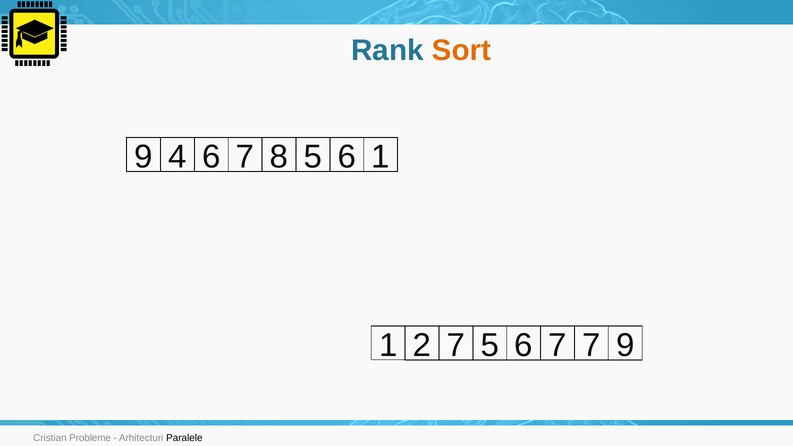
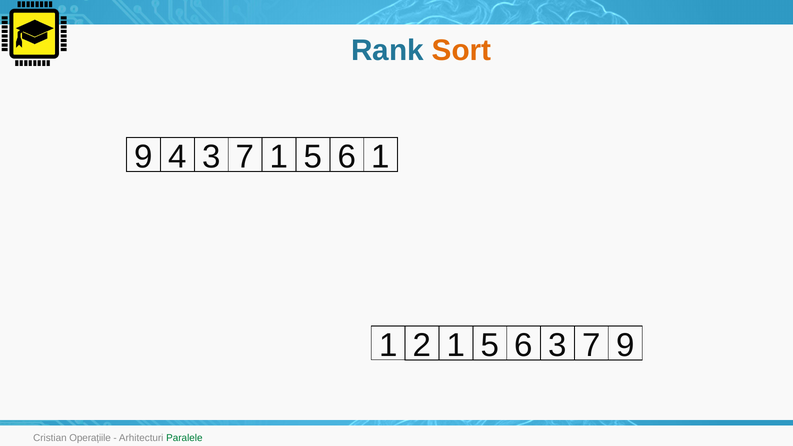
4 6: 6 -> 3 (211, 157)
7 8: 8 -> 1 (279, 157)
2 7: 7 -> 1 (456, 345)
5 6 7: 7 -> 3 (558, 345)
Probleme: Probleme -> Operațiile (90, 438)
Paralele colour: black -> green (184, 438)
